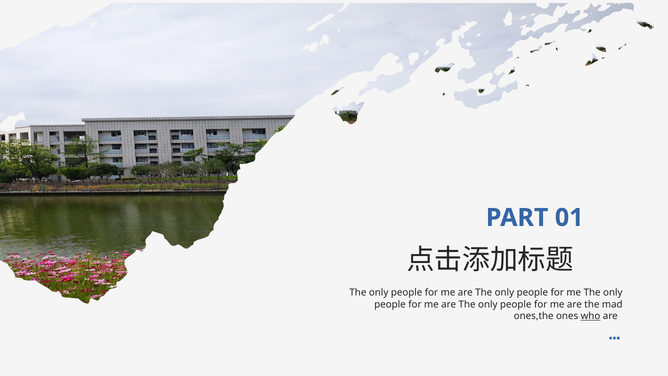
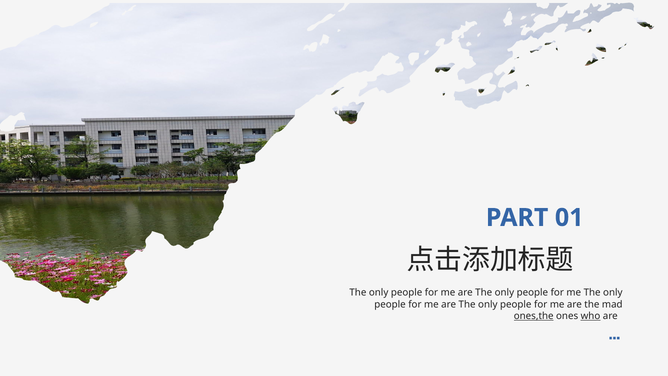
ones,the underline: none -> present (534, 316)
